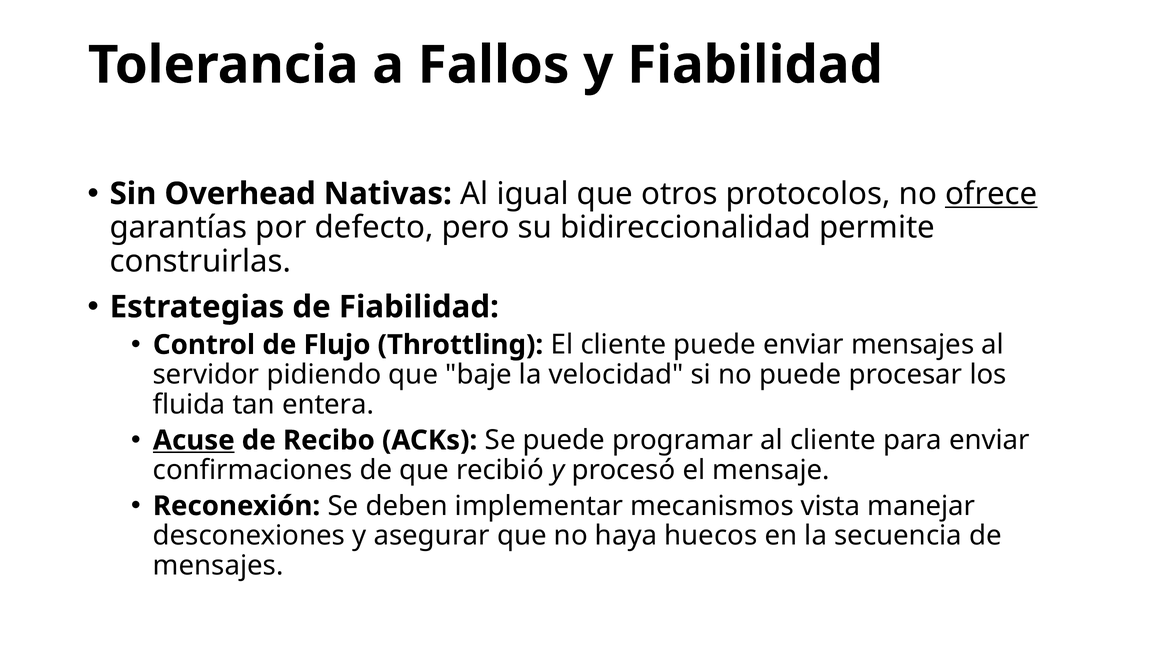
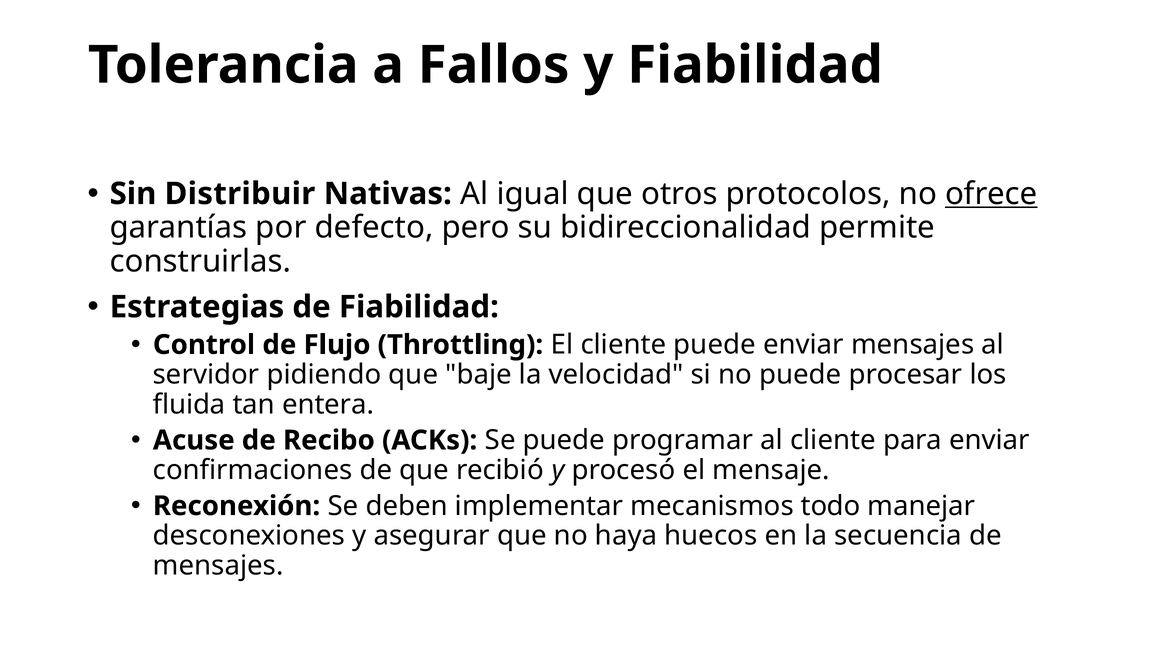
Overhead: Overhead -> Distribuir (240, 194)
Acuse underline: present -> none (194, 440)
vista: vista -> todo (831, 506)
